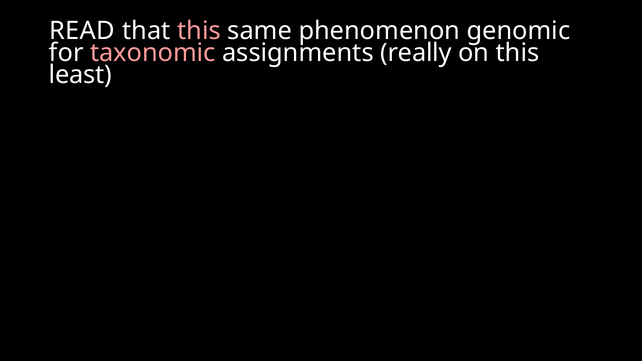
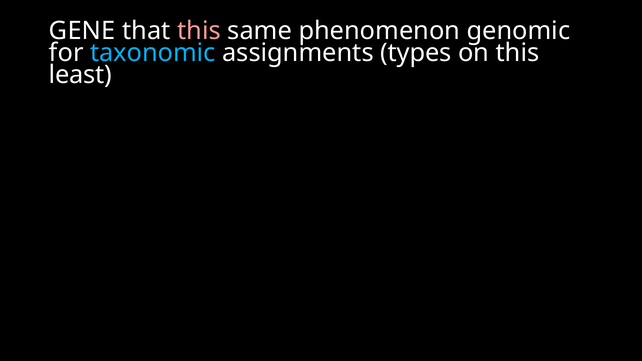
READ: READ -> GENE (82, 31)
taxonomic colour: pink -> light blue (153, 53)
really: really -> types (416, 53)
